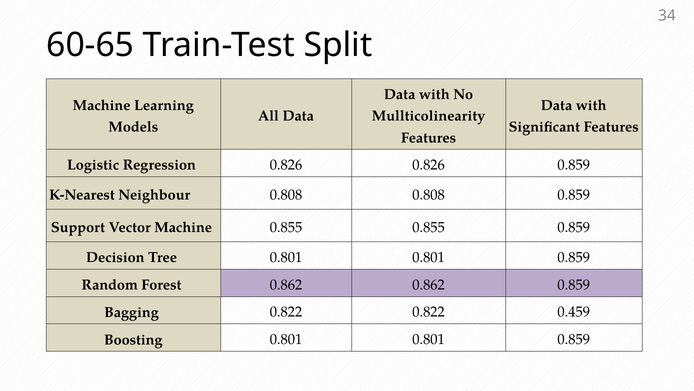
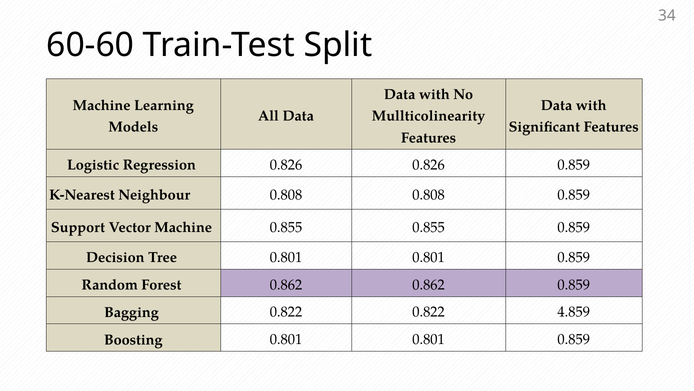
60-65: 60-65 -> 60-60 (90, 45)
0.459: 0.459 -> 4.859 (574, 312)
